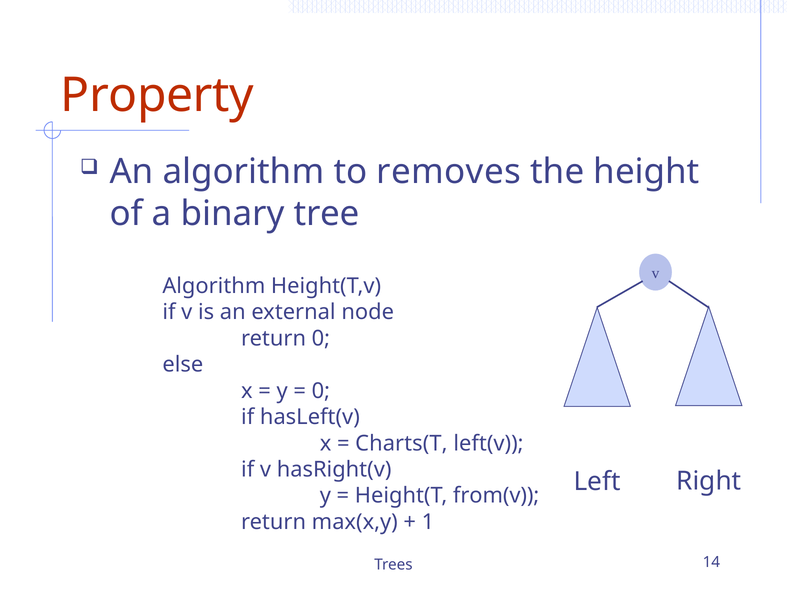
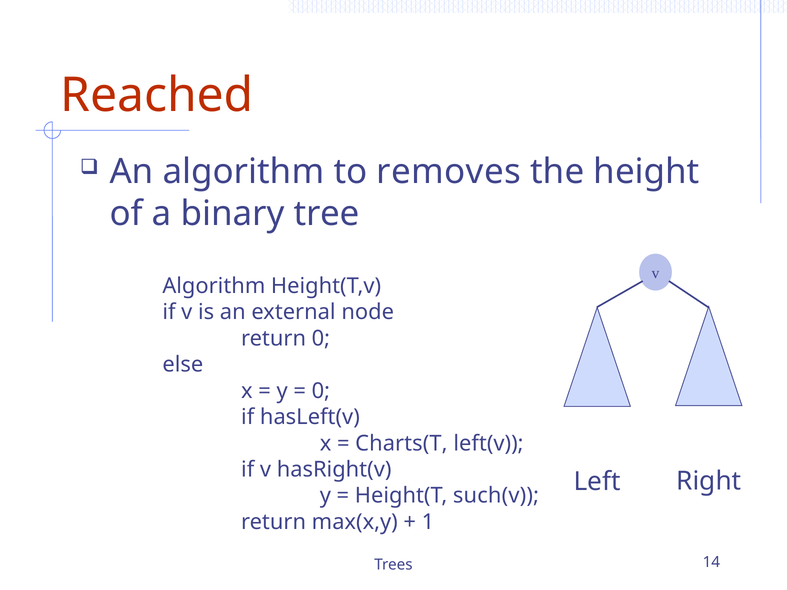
Property: Property -> Reached (157, 95)
from(v: from(v -> such(v (496, 496)
